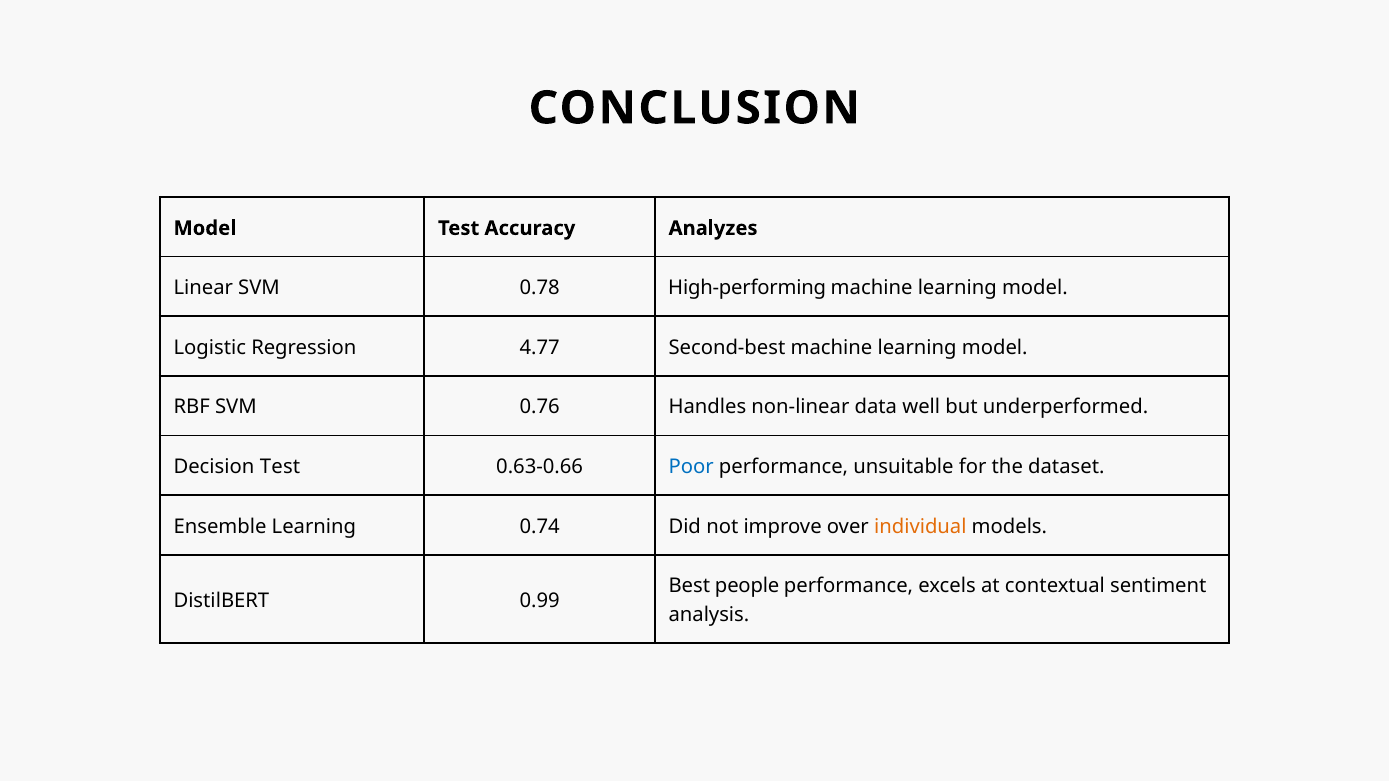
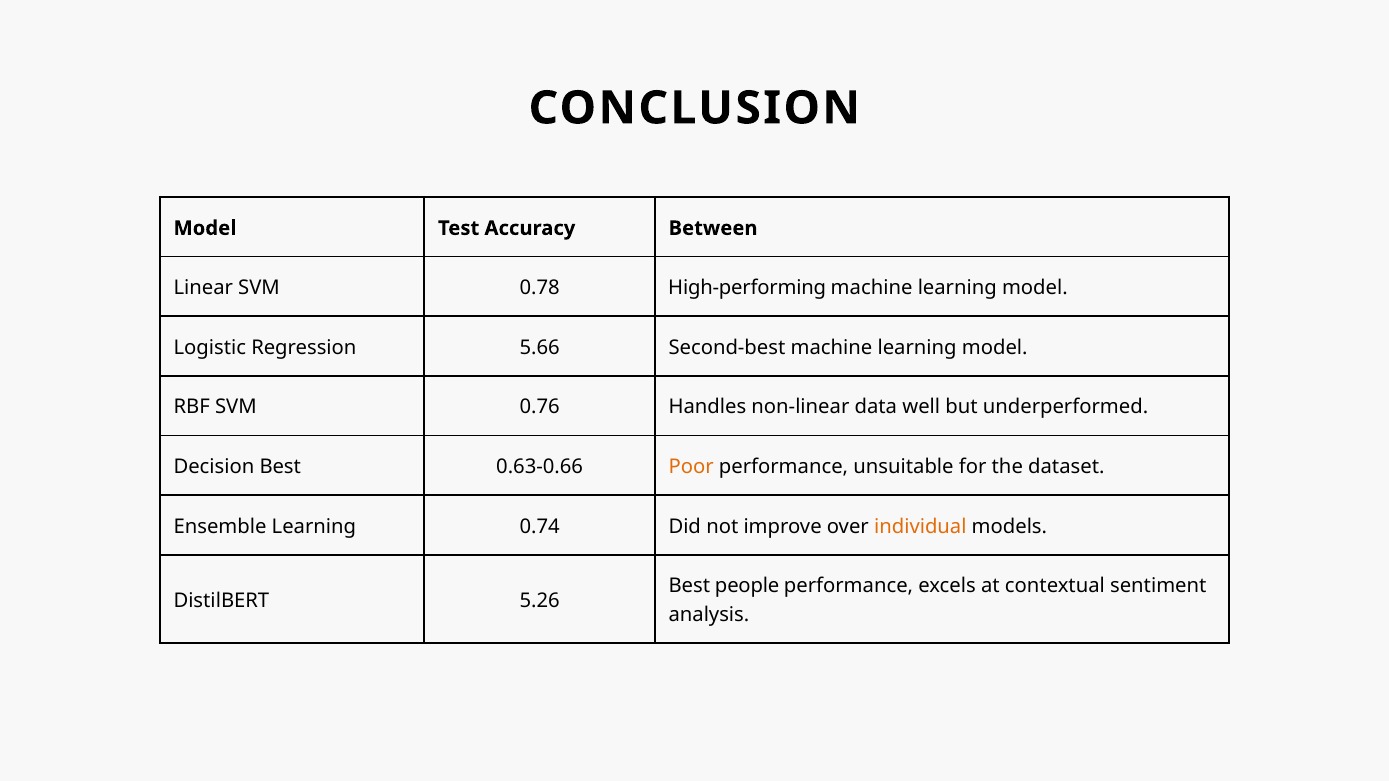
Analyzes: Analyzes -> Between (713, 228)
4.77: 4.77 -> 5.66 (540, 348)
Decision Test: Test -> Best (280, 467)
Poor colour: blue -> orange (691, 467)
0.99: 0.99 -> 5.26 (540, 601)
